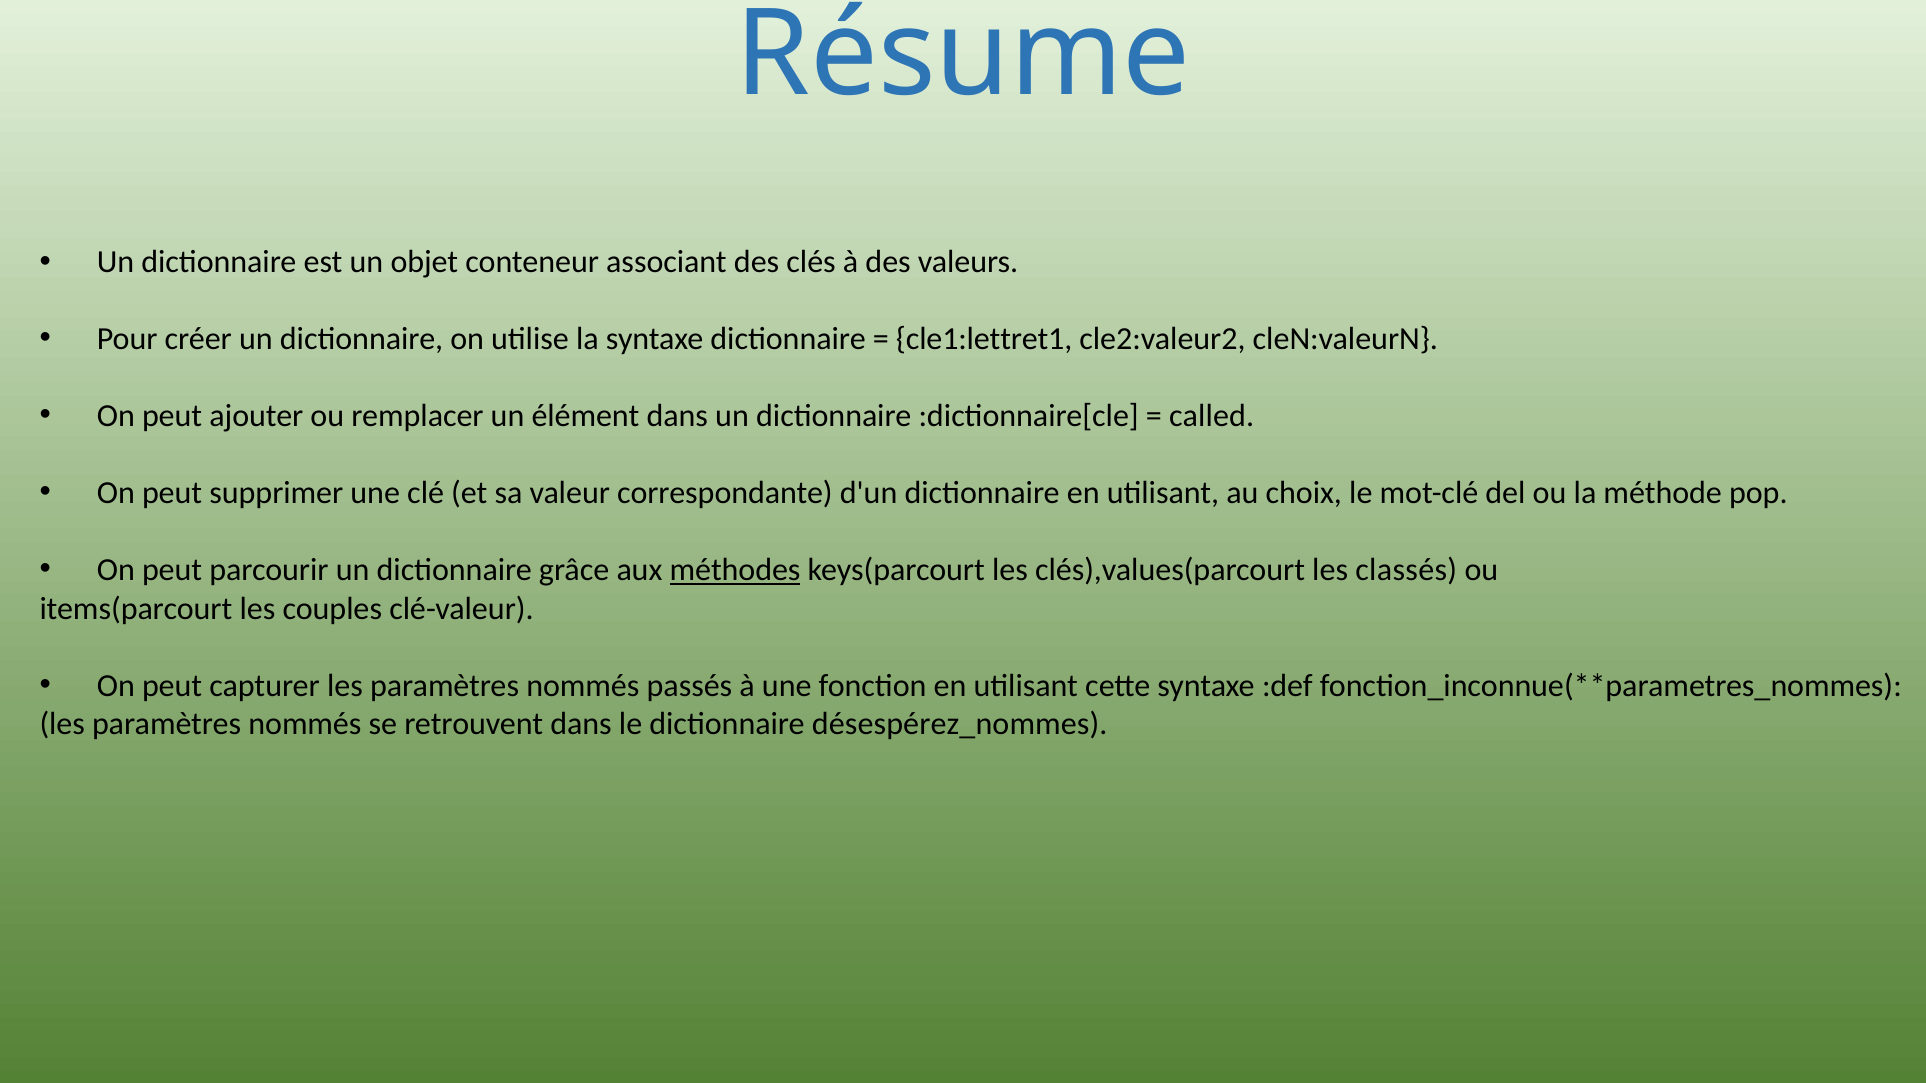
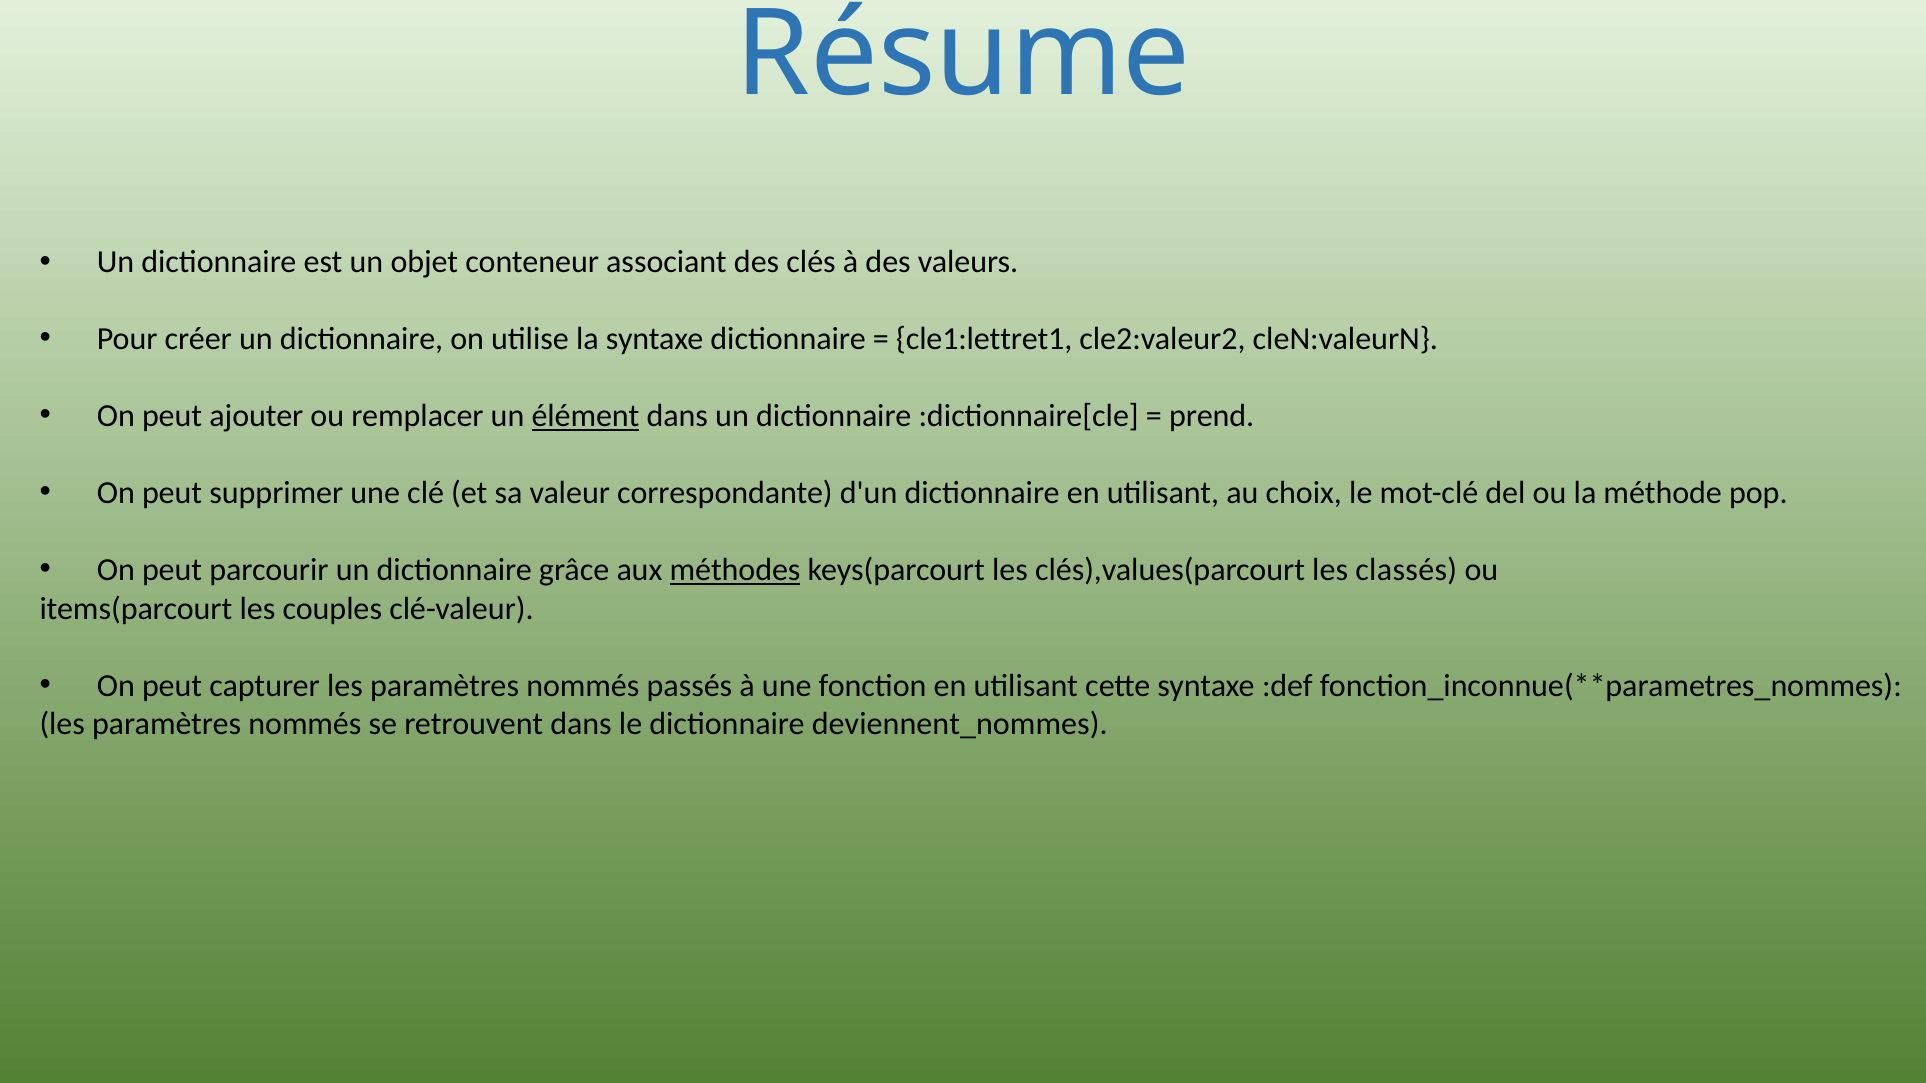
élément underline: none -> present (586, 416)
called: called -> prend (1212, 416)
désespérez_nommes: désespérez_nommes -> deviennent_nommes (960, 724)
